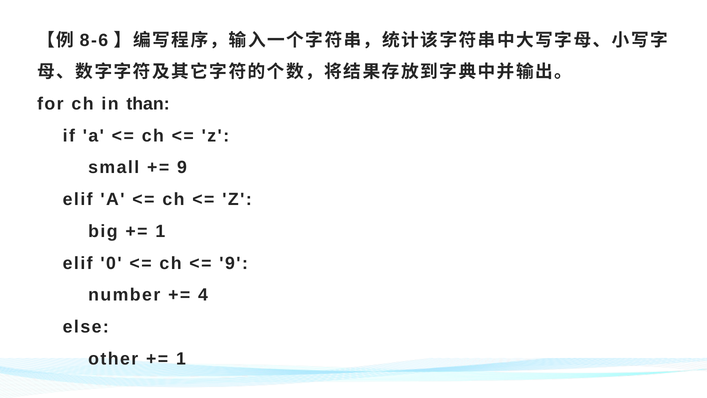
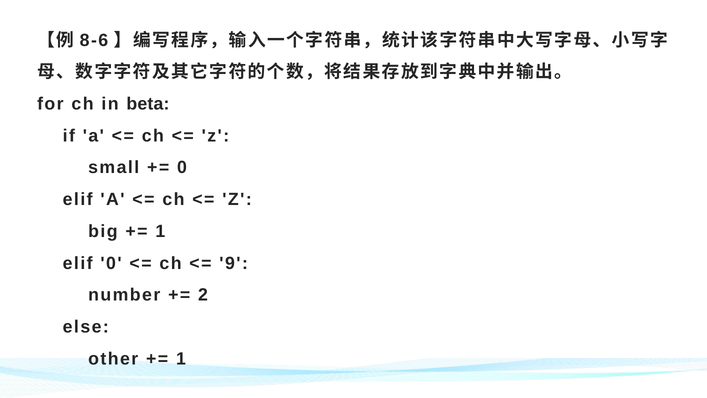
than: than -> beta (148, 104)
9: 9 -> 0 (182, 168)
4: 4 -> 2 (203, 295)
